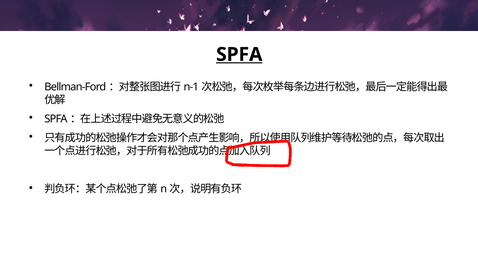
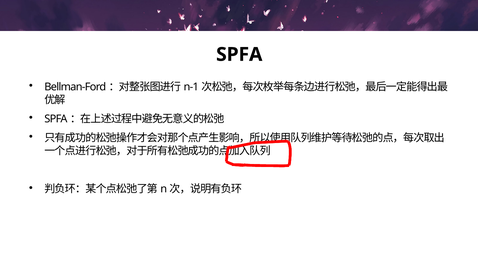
SPFA underline: present -> none (239, 54)
